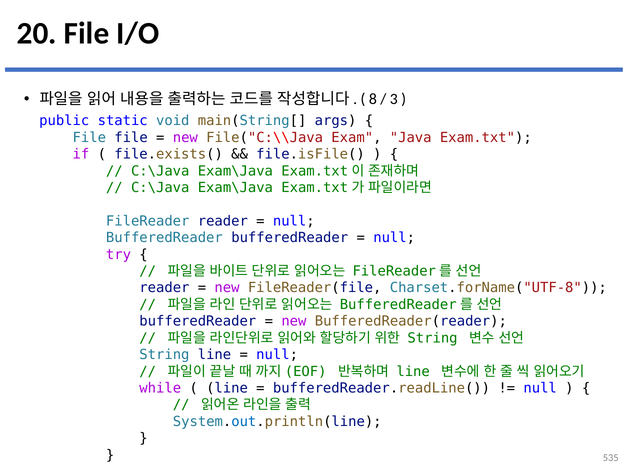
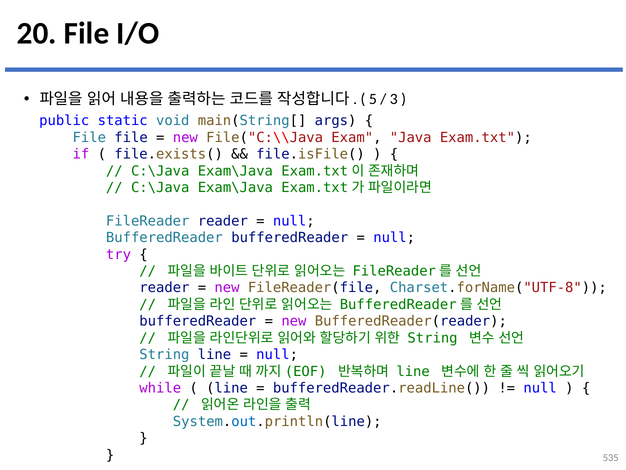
8: 8 -> 5 (373, 99)
